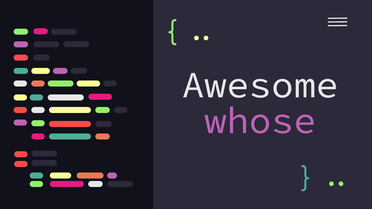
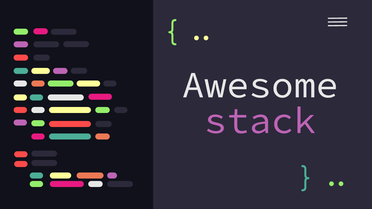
whose: whose -> stack (260, 121)
